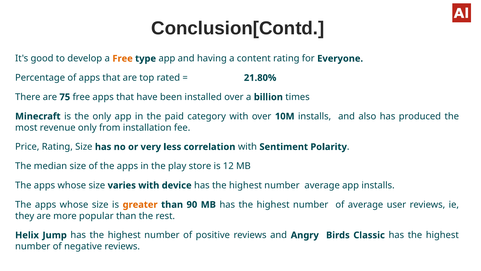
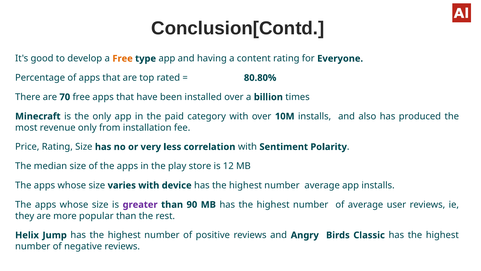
21.80%: 21.80% -> 80.80% (260, 78)
75: 75 -> 70 (65, 97)
greater colour: orange -> purple (140, 204)
